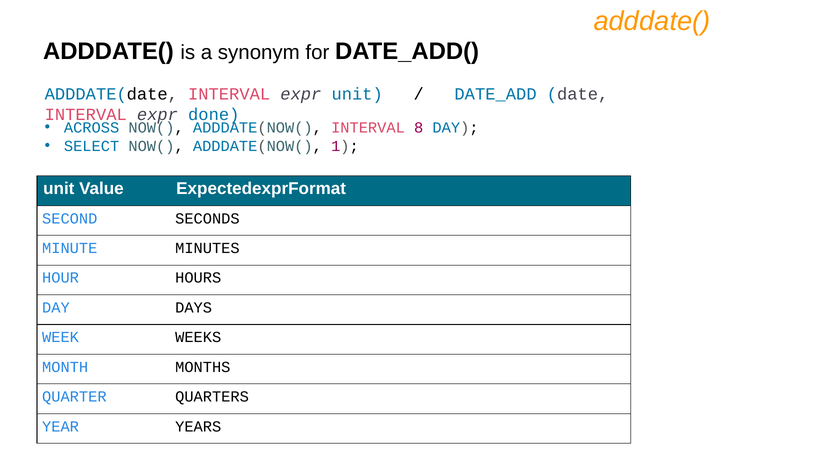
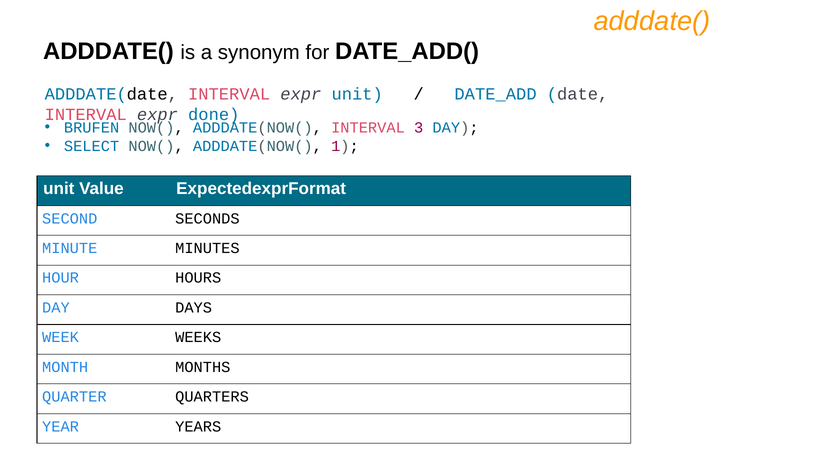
ACROSS: ACROSS -> BRUFEN (92, 128)
8: 8 -> 3 (419, 128)
